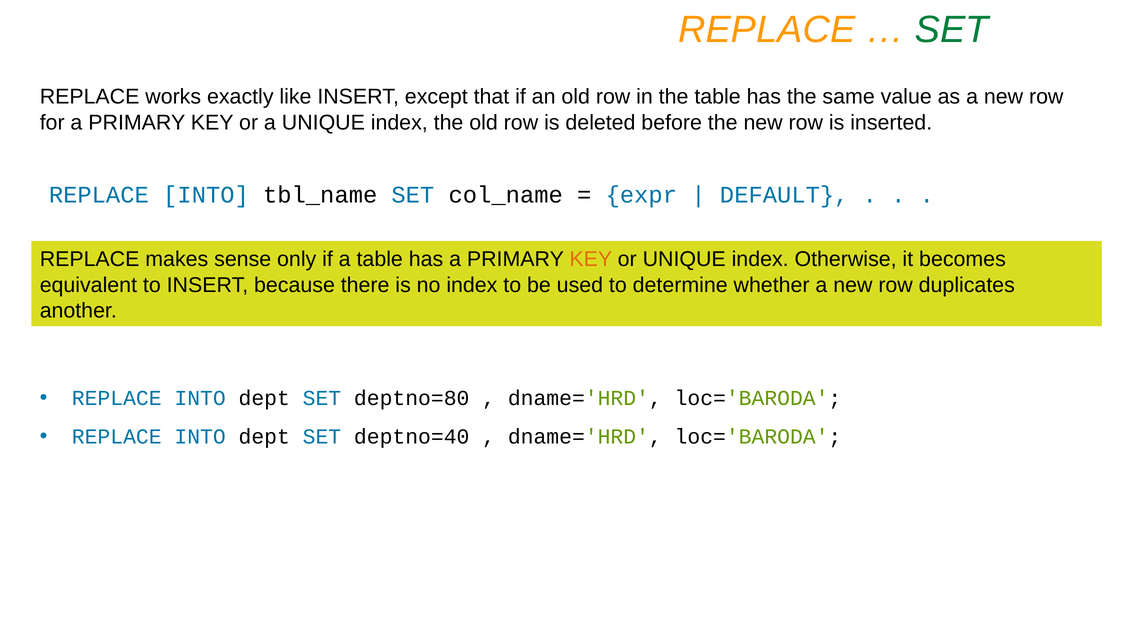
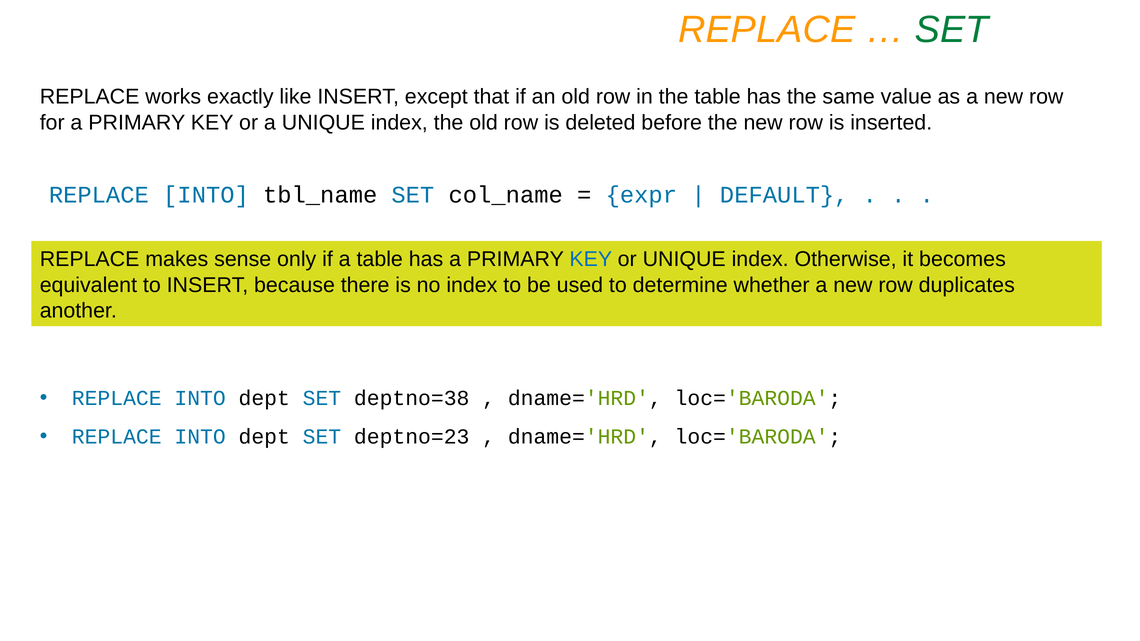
KEY colour: orange -> blue (591, 260)
deptno=80: deptno=80 -> deptno=38 (412, 398)
deptno=40: deptno=40 -> deptno=23 (412, 437)
